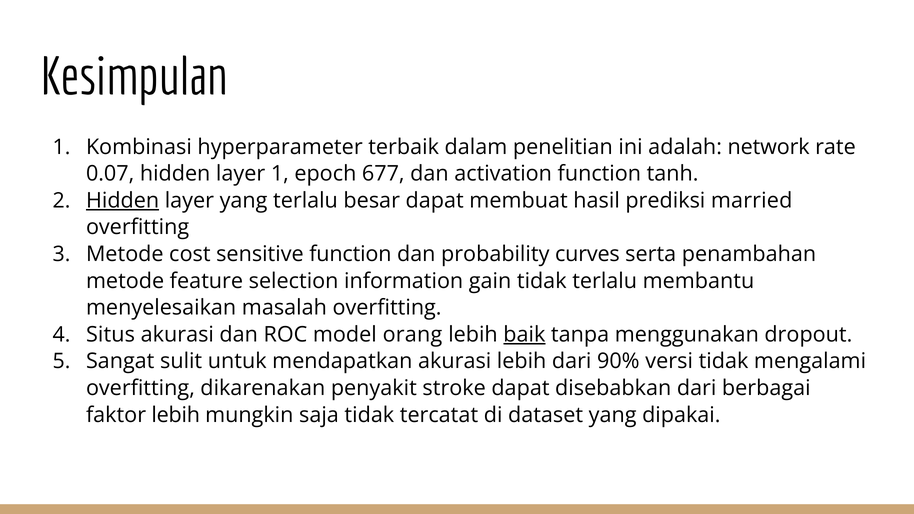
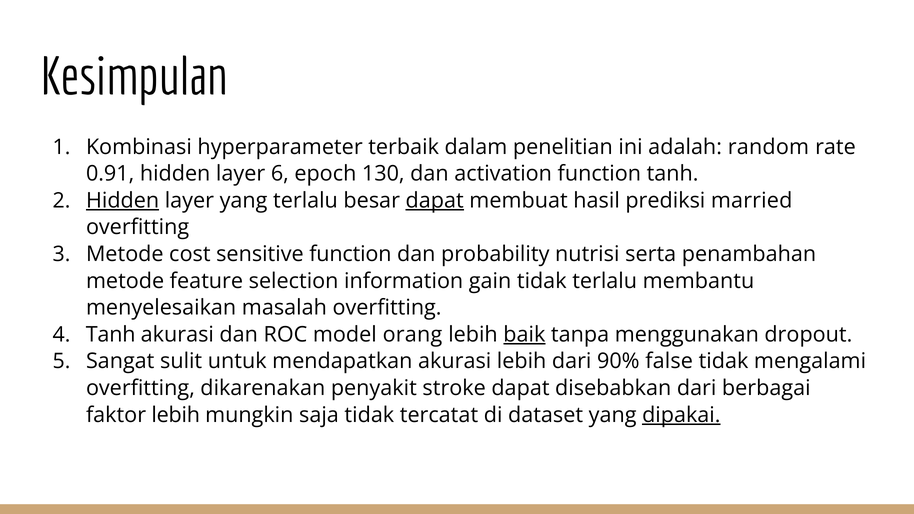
network: network -> random (768, 147)
0.07: 0.07 -> 0.91 (110, 174)
layer 1: 1 -> 6 (280, 174)
677: 677 -> 130 (383, 174)
dapat underline: none -> present (435, 201)
curves: curves -> nutrisi (587, 254)
Situs: Situs -> Tanh (111, 335)
versi: versi -> false (669, 361)
dipakai underline: none -> present (681, 415)
